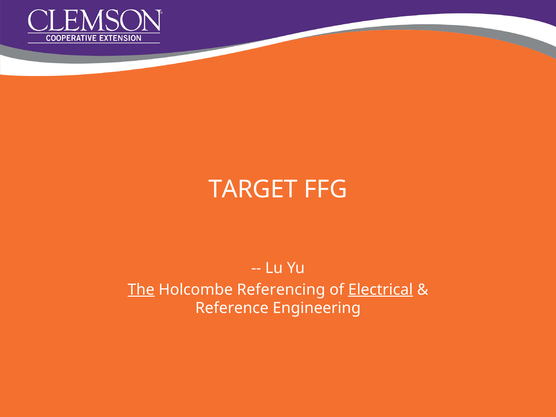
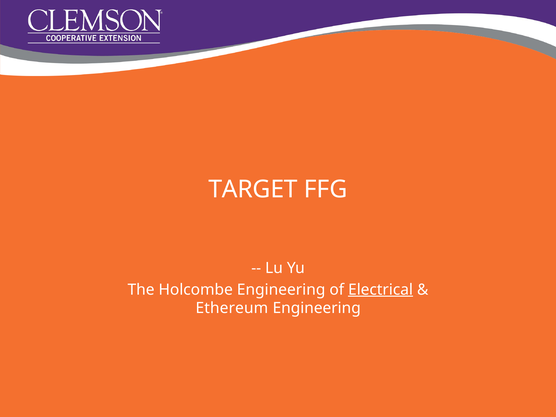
The underline: present -> none (141, 290)
Holcombe Referencing: Referencing -> Engineering (281, 290)
Reference: Reference -> Ethereum (232, 308)
